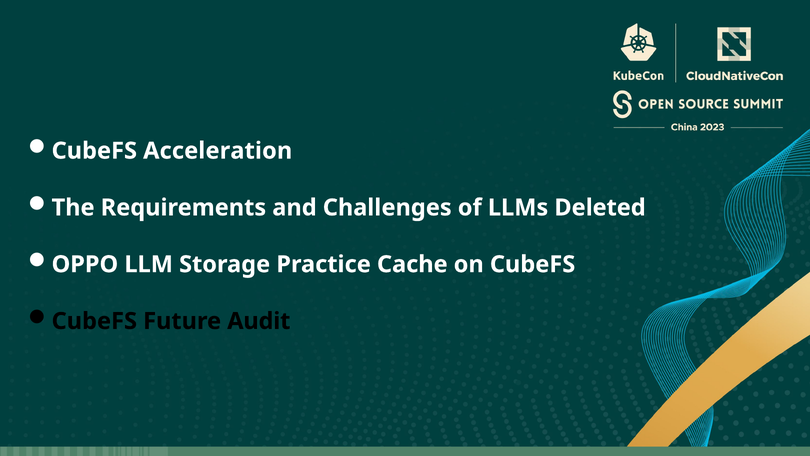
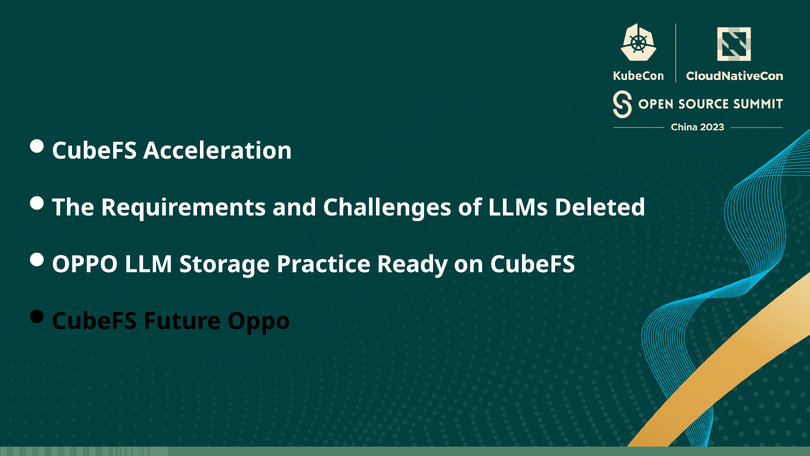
Cache: Cache -> Ready (412, 264)
Future Audit: Audit -> Oppo (259, 321)
